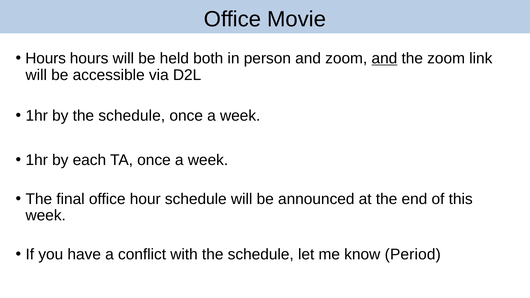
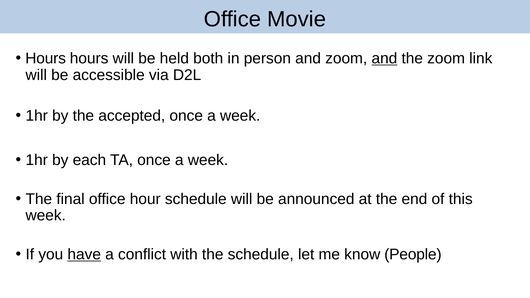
by the schedule: schedule -> accepted (132, 116)
have underline: none -> present (84, 254)
Period: Period -> People (413, 254)
